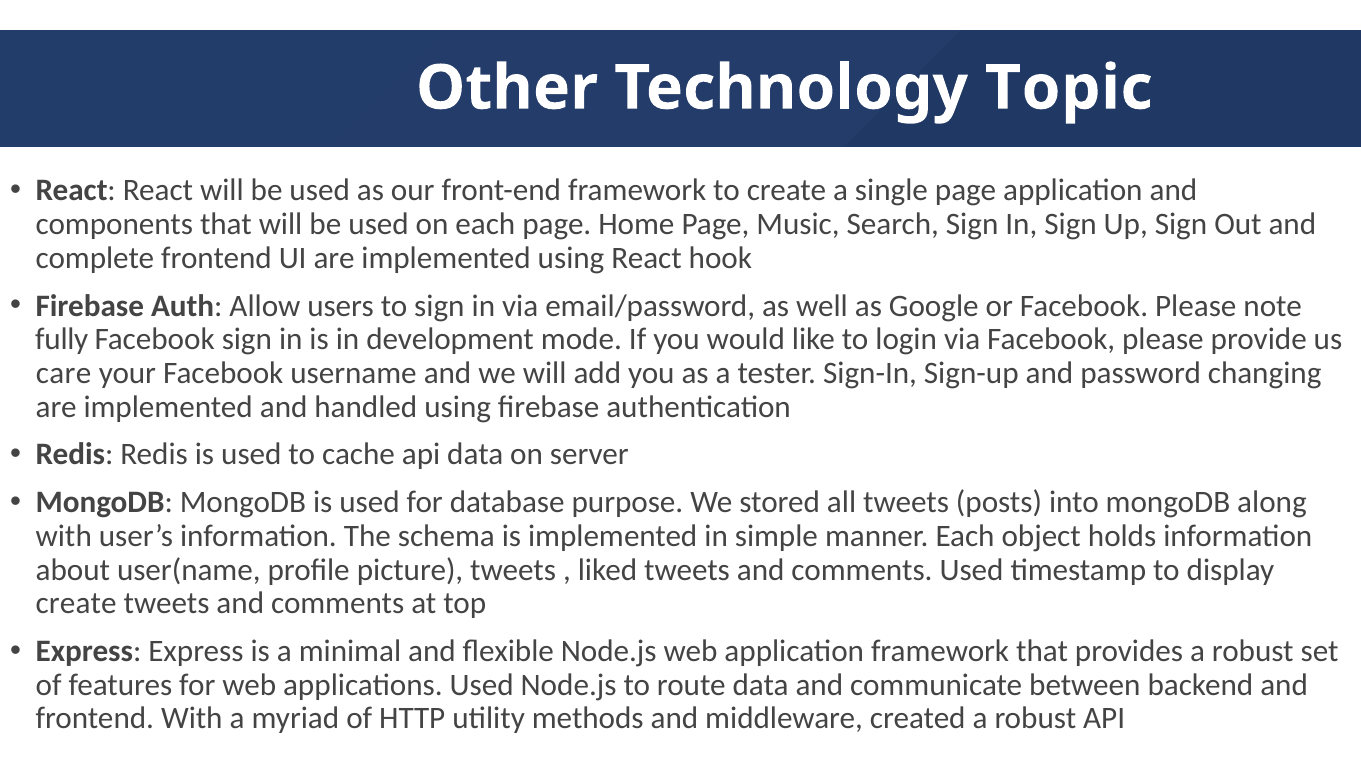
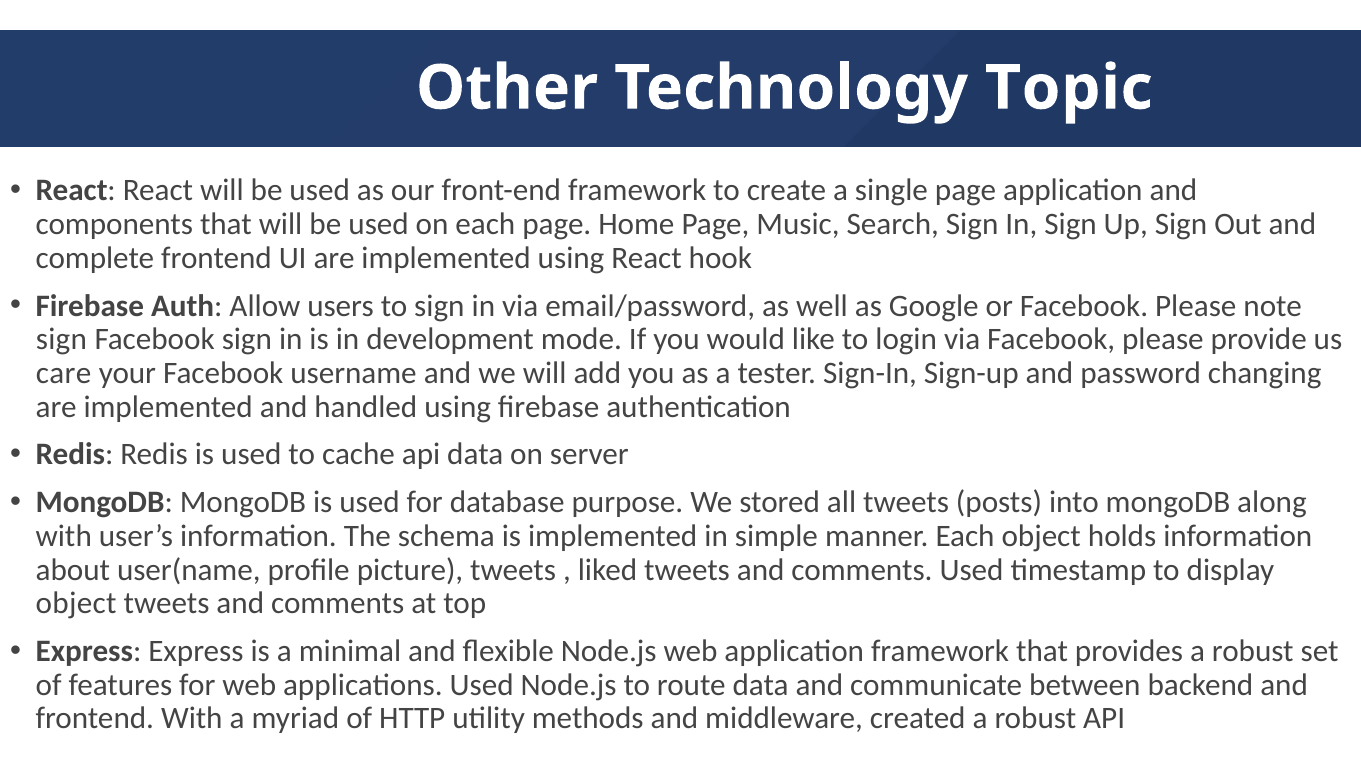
fully: fully -> sign (61, 339)
create: create -> object (76, 603)
